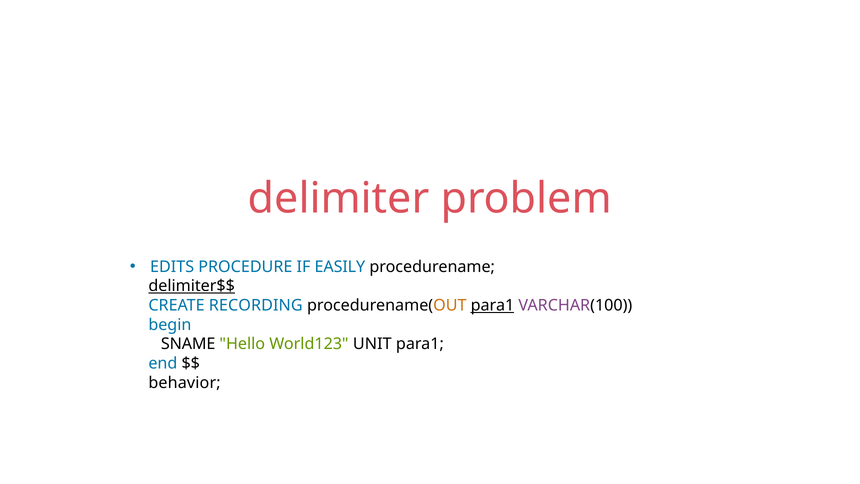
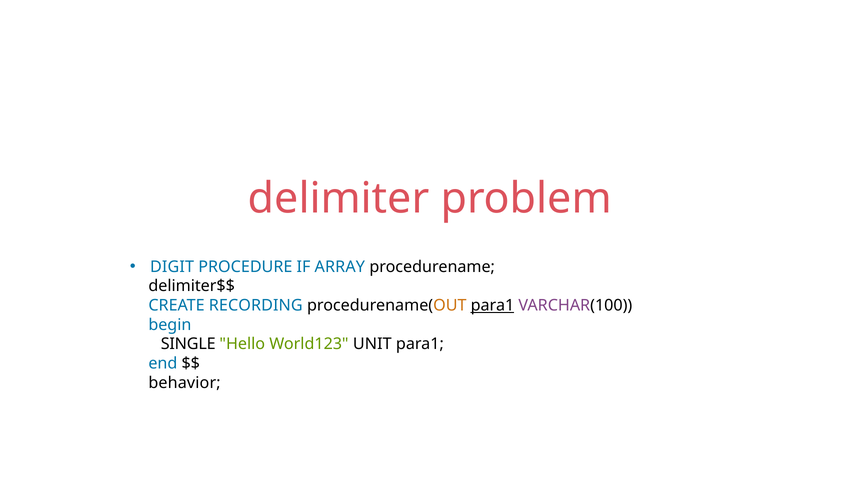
EDITS: EDITS -> DIGIT (172, 267)
EASILY: EASILY -> ARRAY (340, 267)
delimiter$$ underline: present -> none (192, 286)
SNAME: SNAME -> SINGLE (188, 344)
